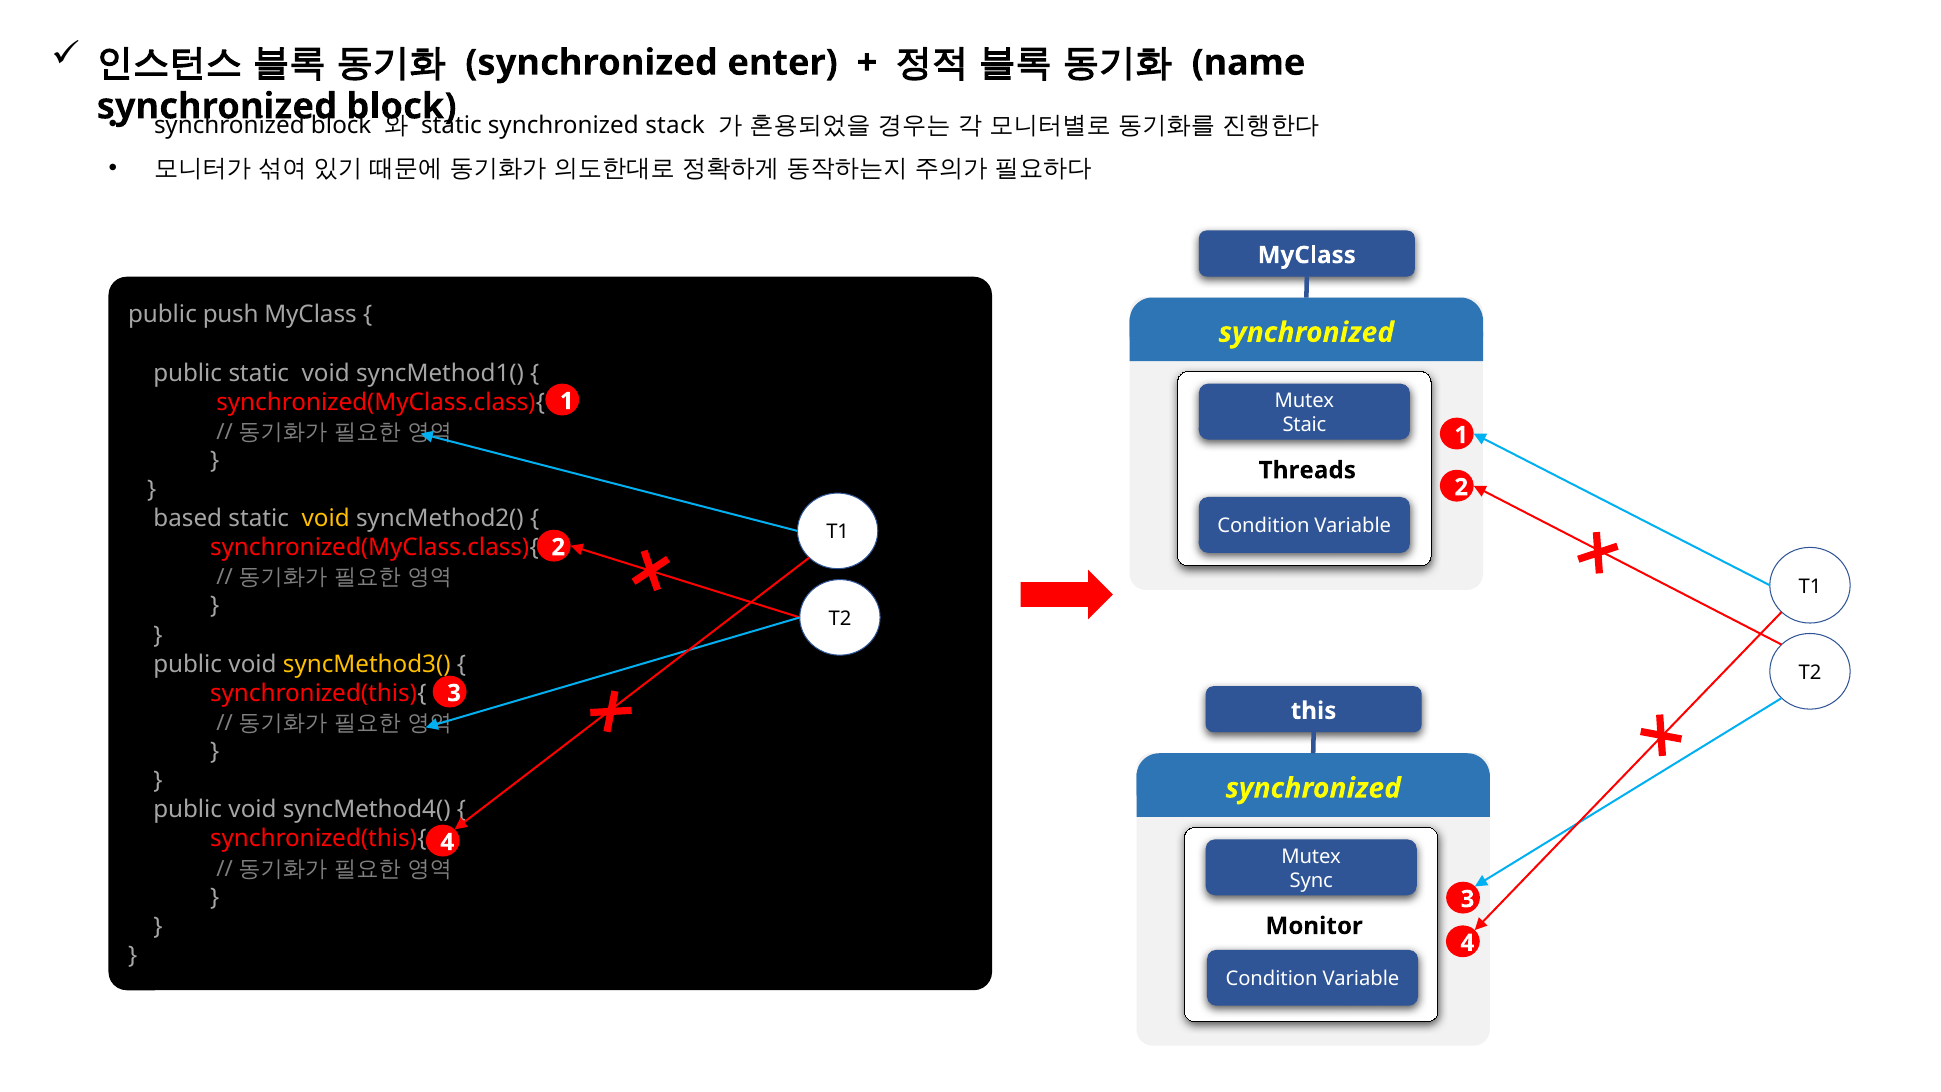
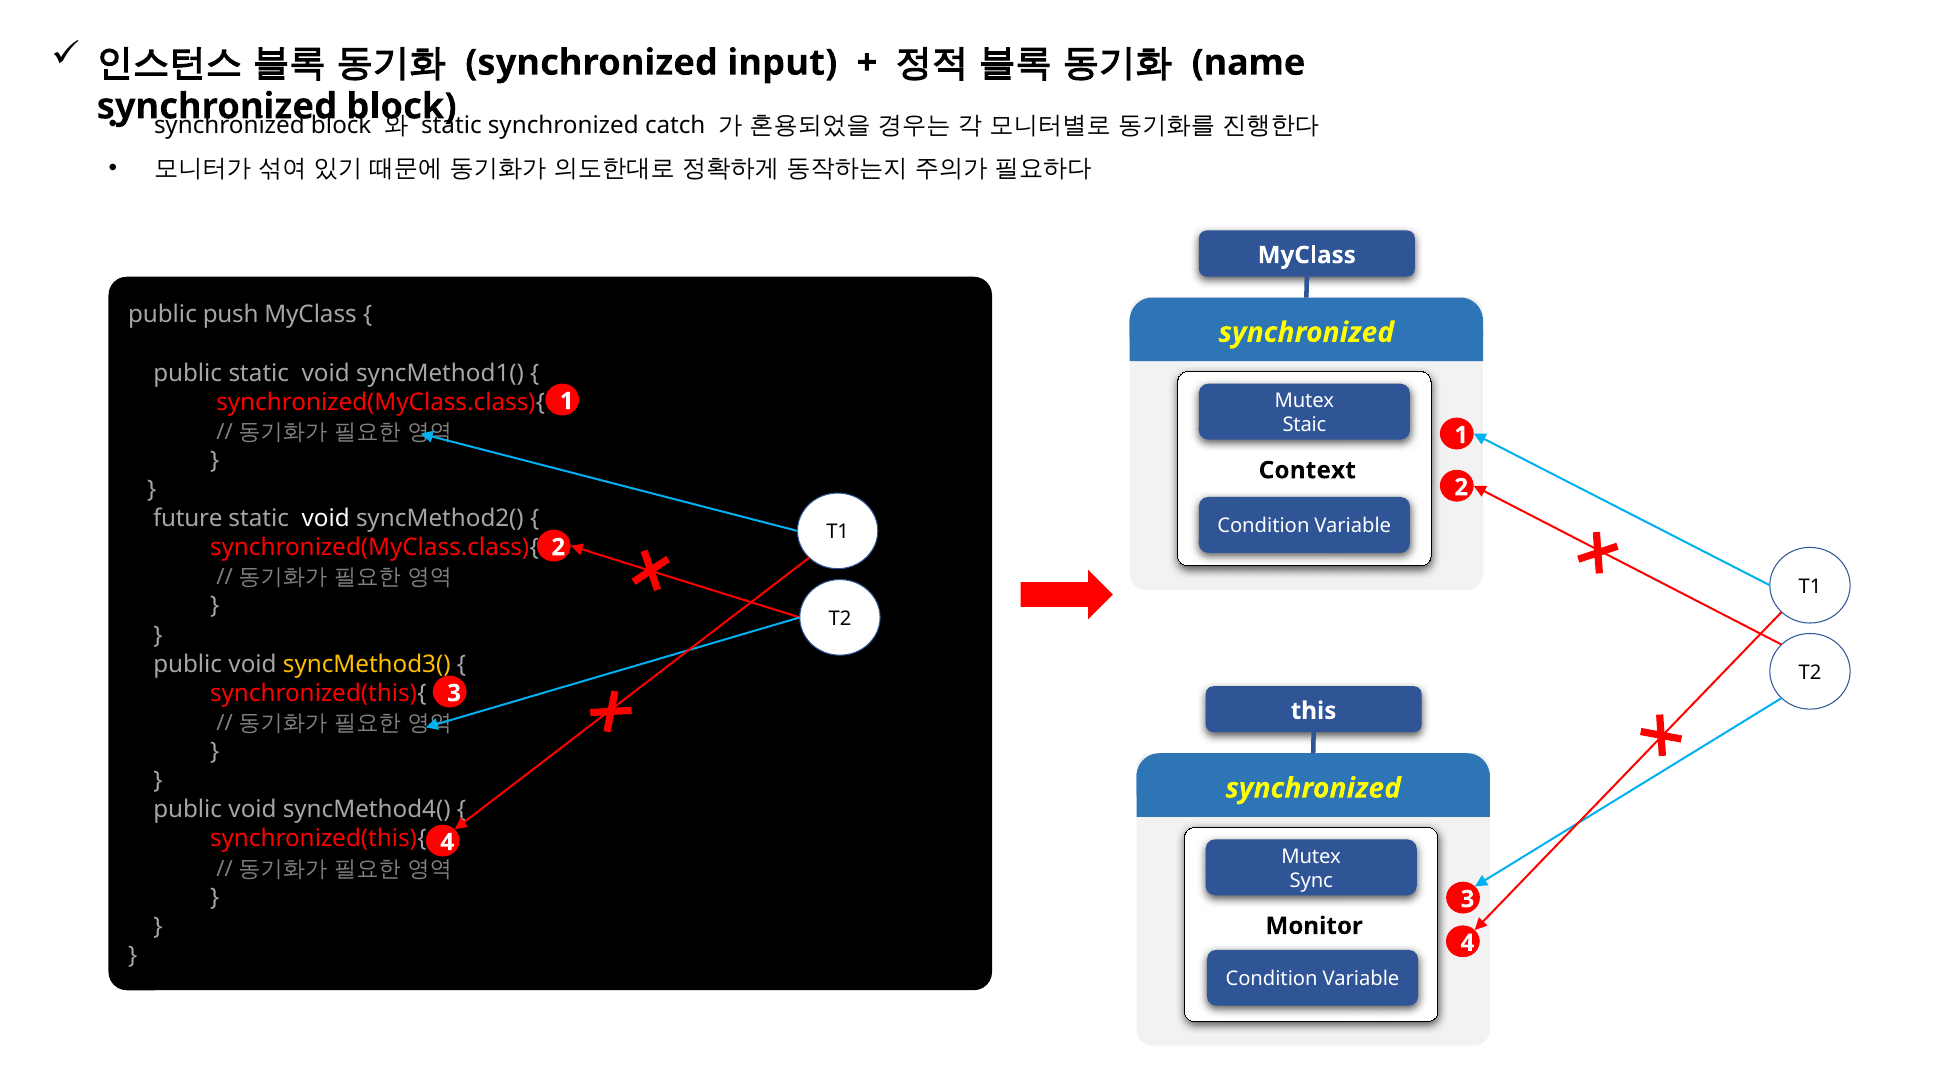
enter: enter -> input (782, 63)
stack: stack -> catch (675, 125)
Threads: Threads -> Context (1307, 470)
based: based -> future (188, 519)
void colour: yellow -> white (326, 519)
